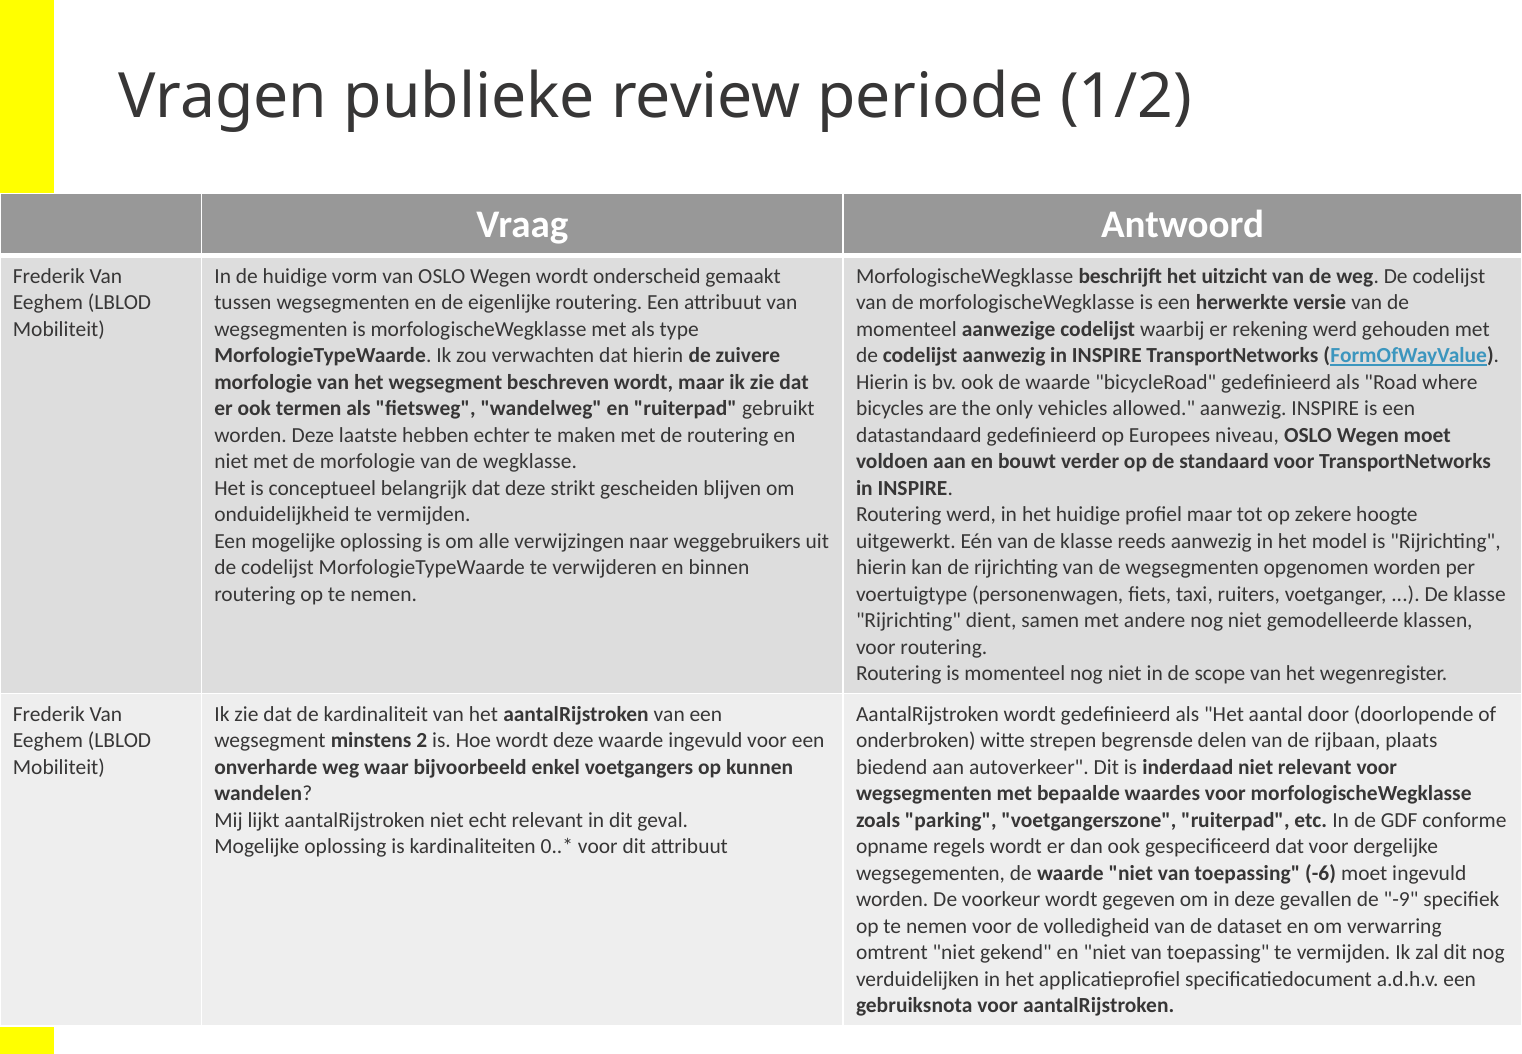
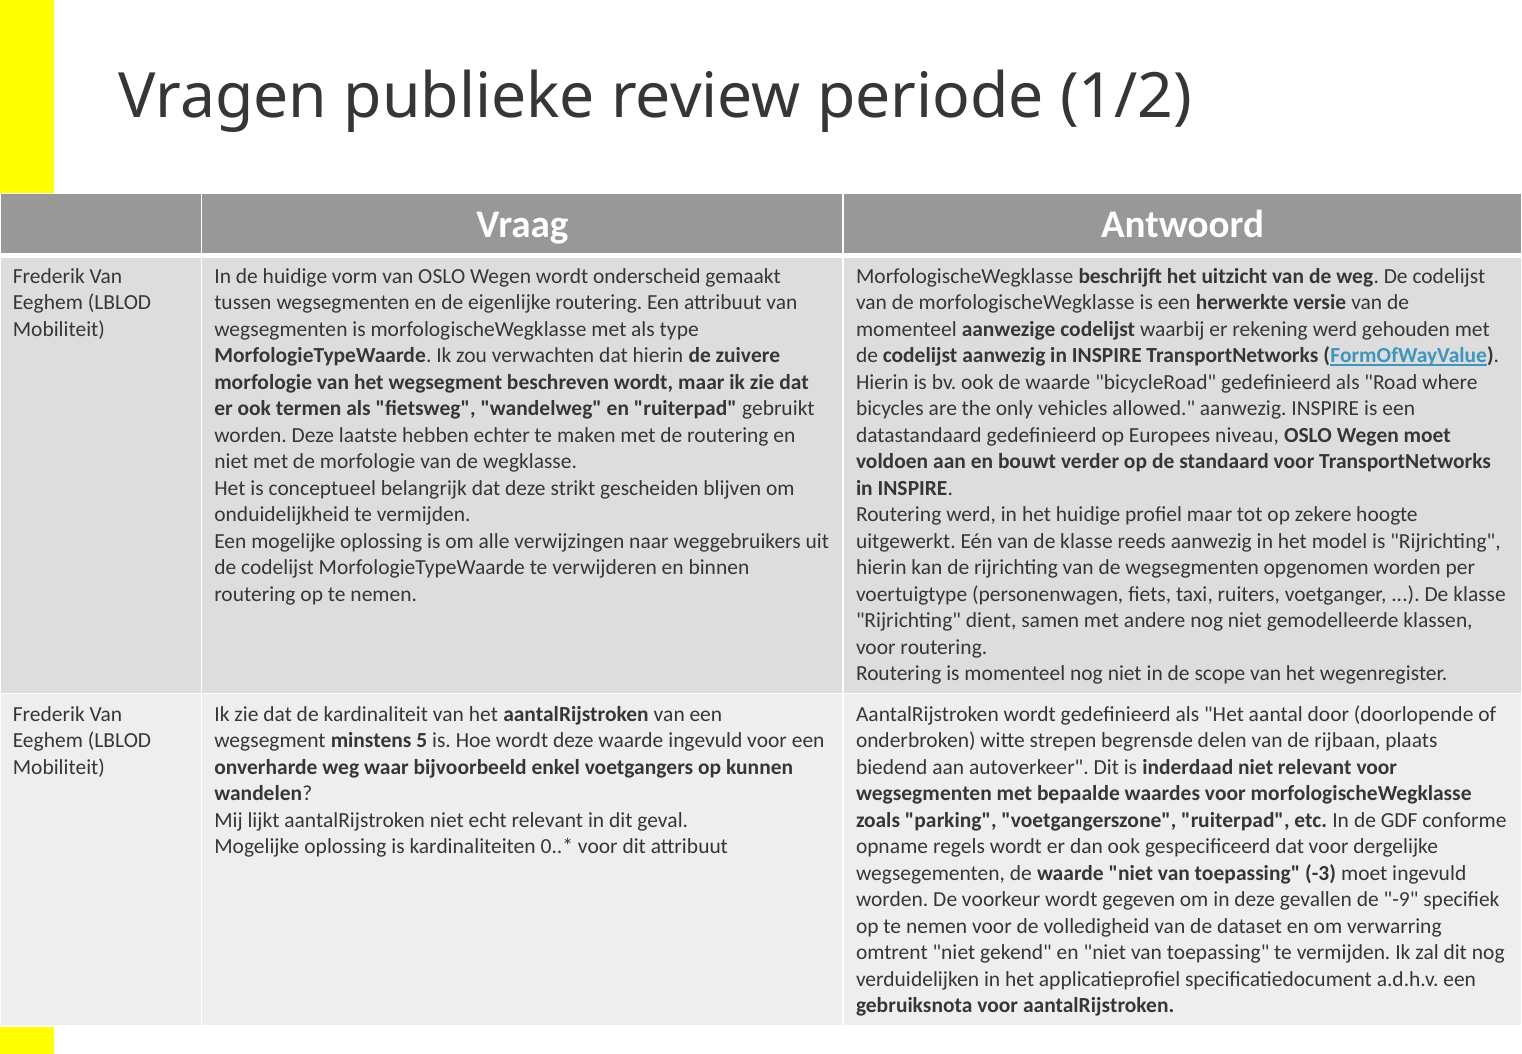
2: 2 -> 5 (422, 740)
-6: -6 -> -3 (1321, 873)
